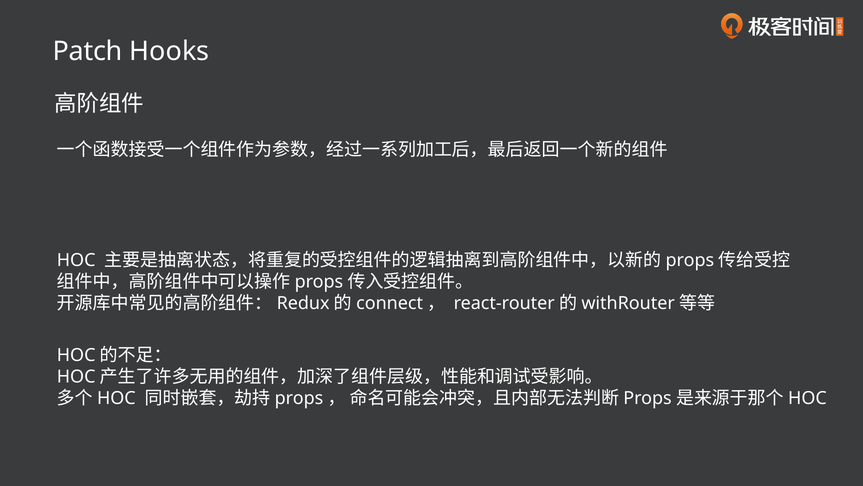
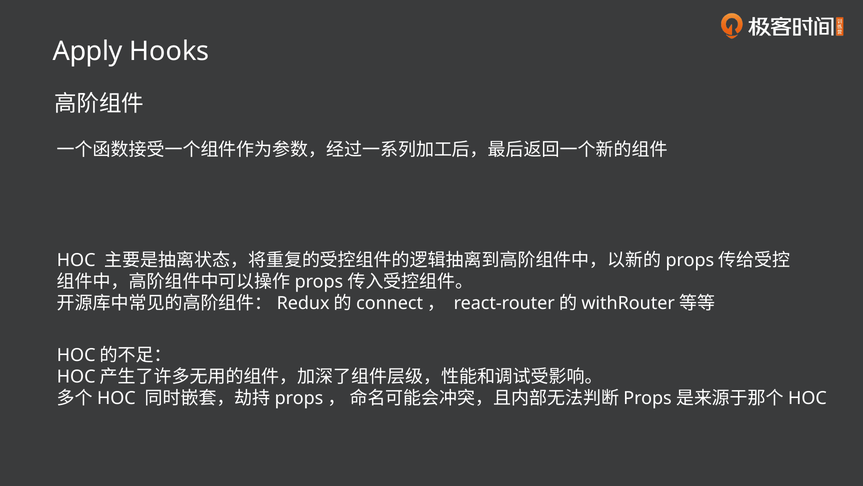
Patch: Patch -> Apply (88, 51)
